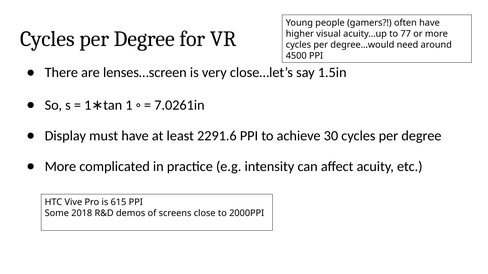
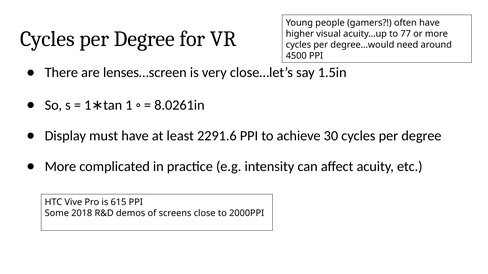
7.0261in: 7.0261in -> 8.0261in (179, 105)
